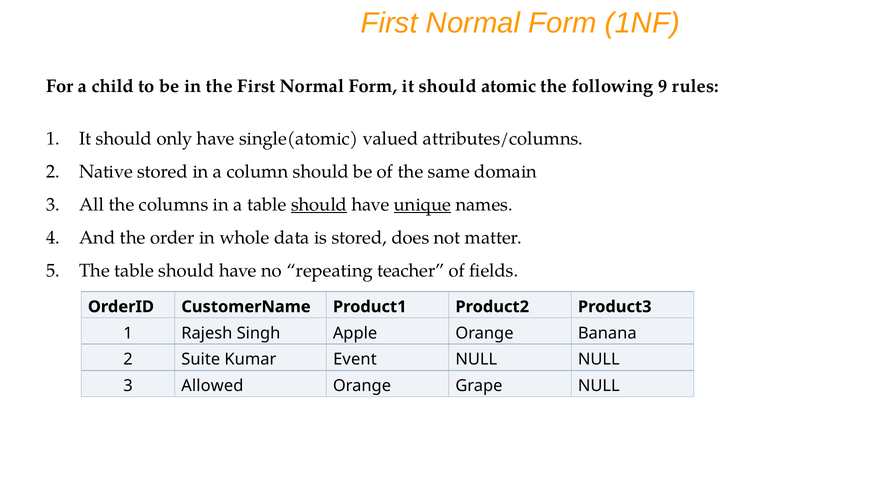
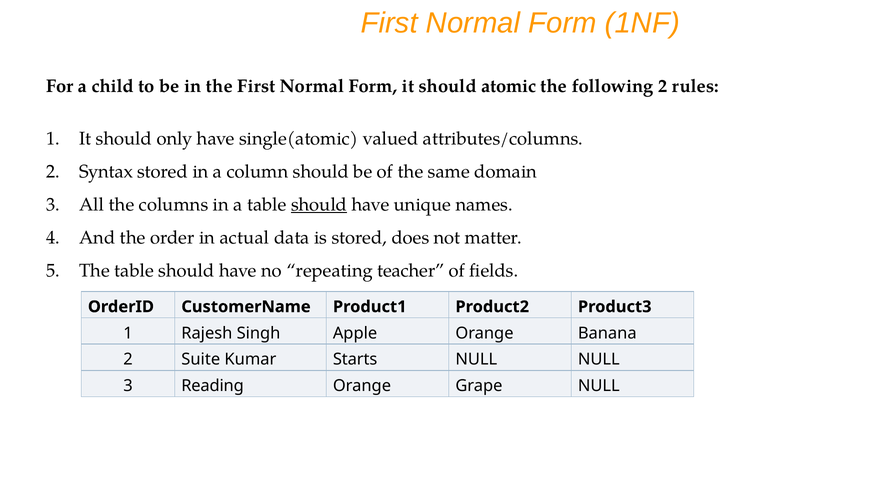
following 9: 9 -> 2 (663, 86)
Native: Native -> Syntax (106, 172)
unique underline: present -> none (422, 205)
whole: whole -> actual (244, 238)
Event: Event -> Starts (355, 360)
Allowed: Allowed -> Reading (213, 386)
